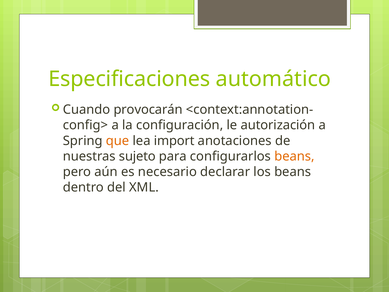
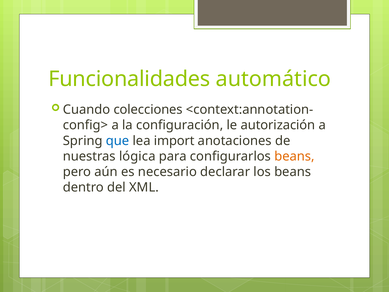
Especificaciones: Especificaciones -> Funcionalidades (129, 79)
provocarán: provocarán -> colecciones (148, 109)
que colour: orange -> blue (118, 141)
sujeto: sujeto -> lógica (137, 156)
